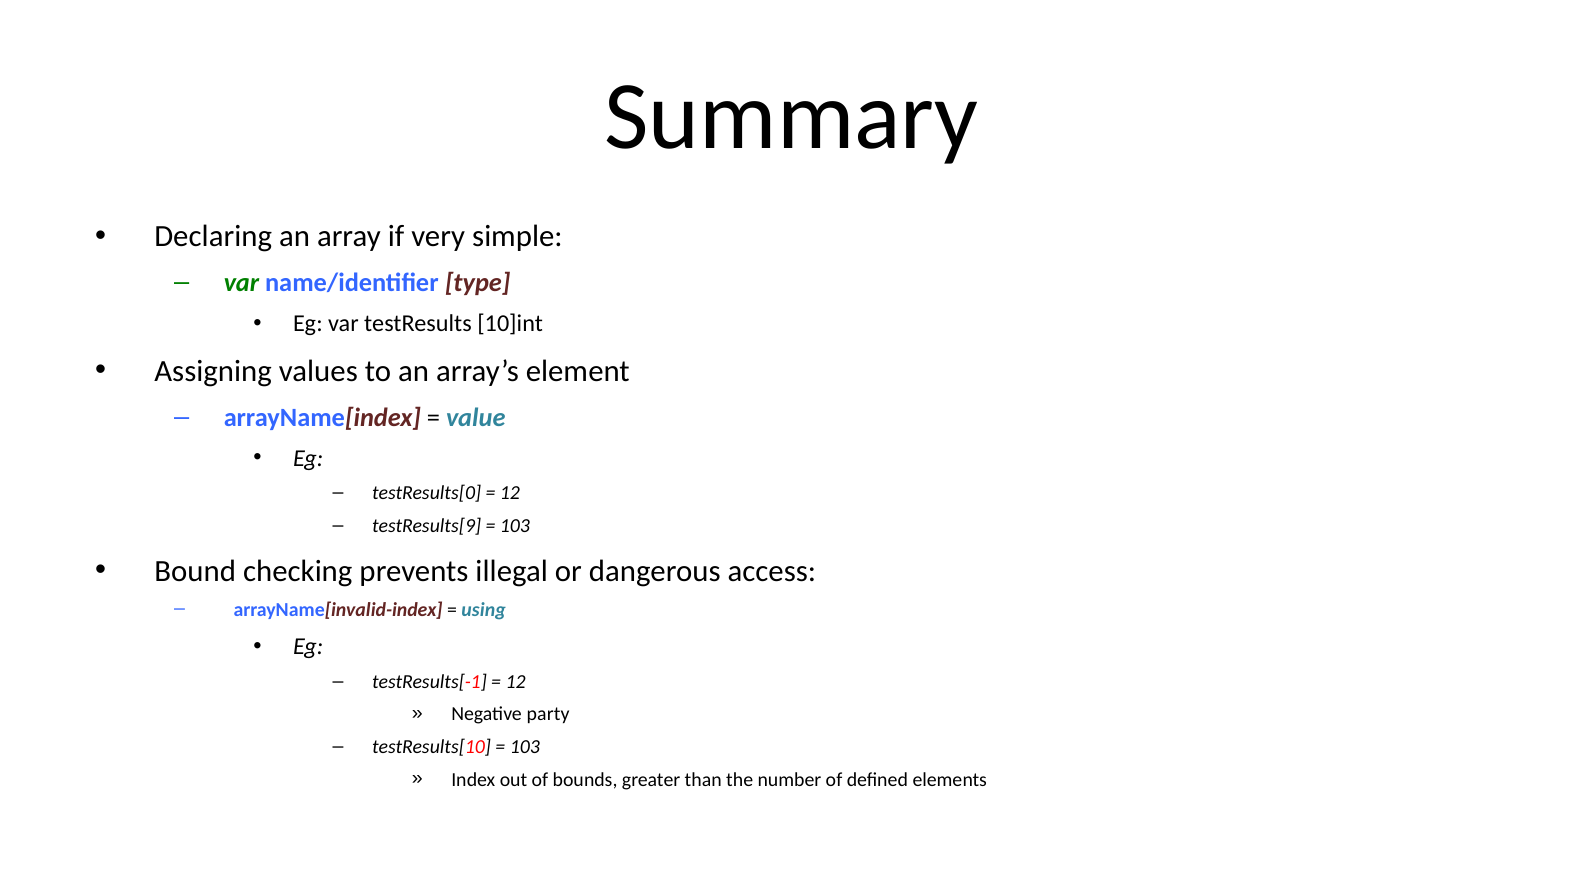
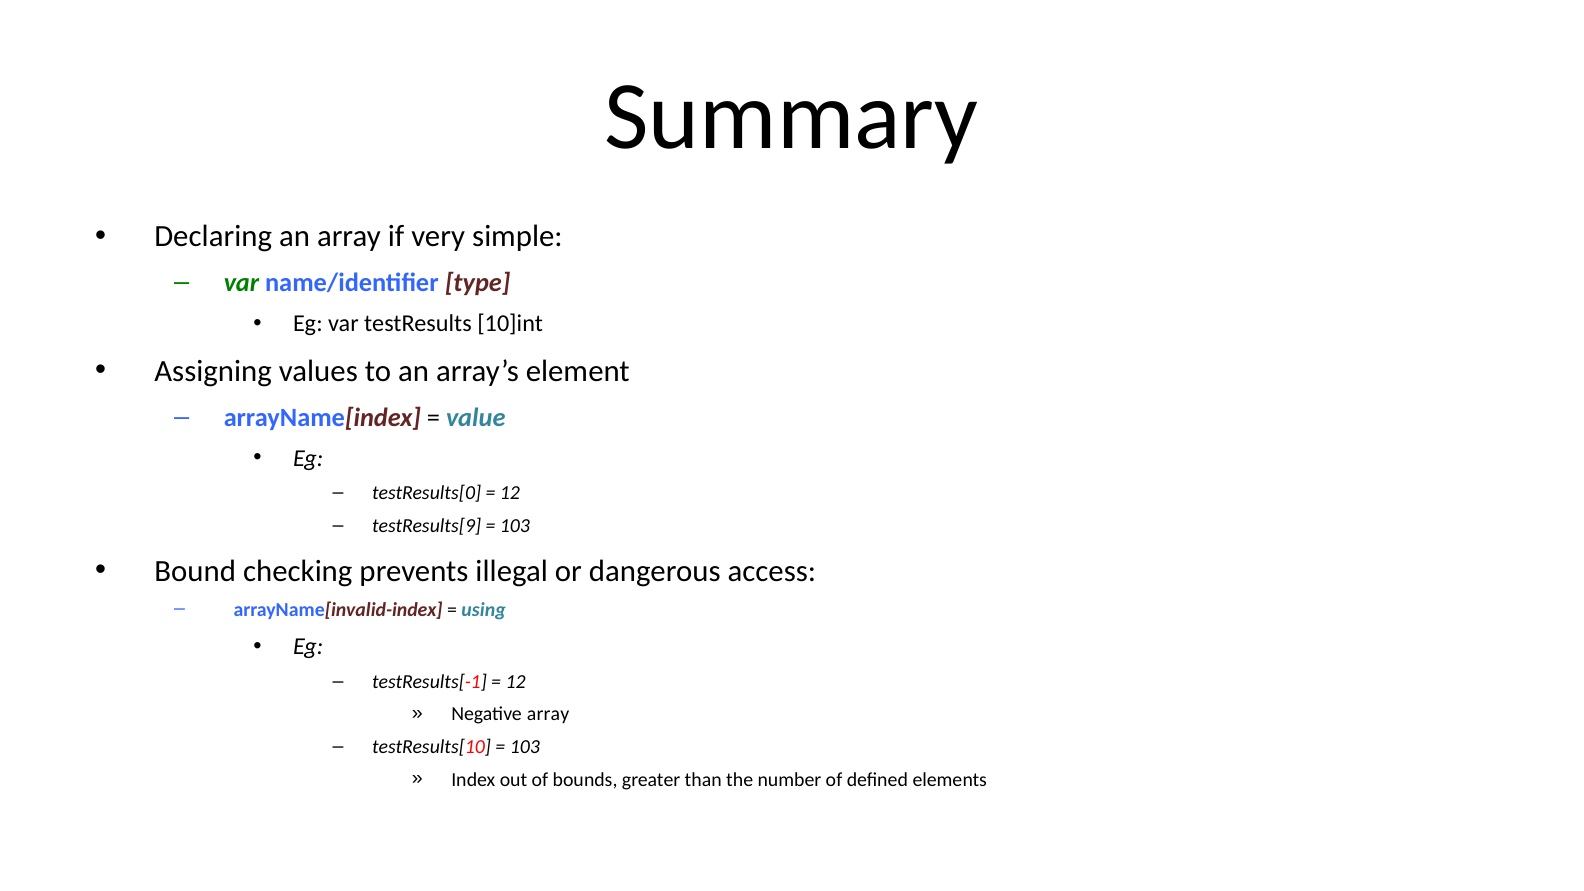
Negative party: party -> array (548, 714)
